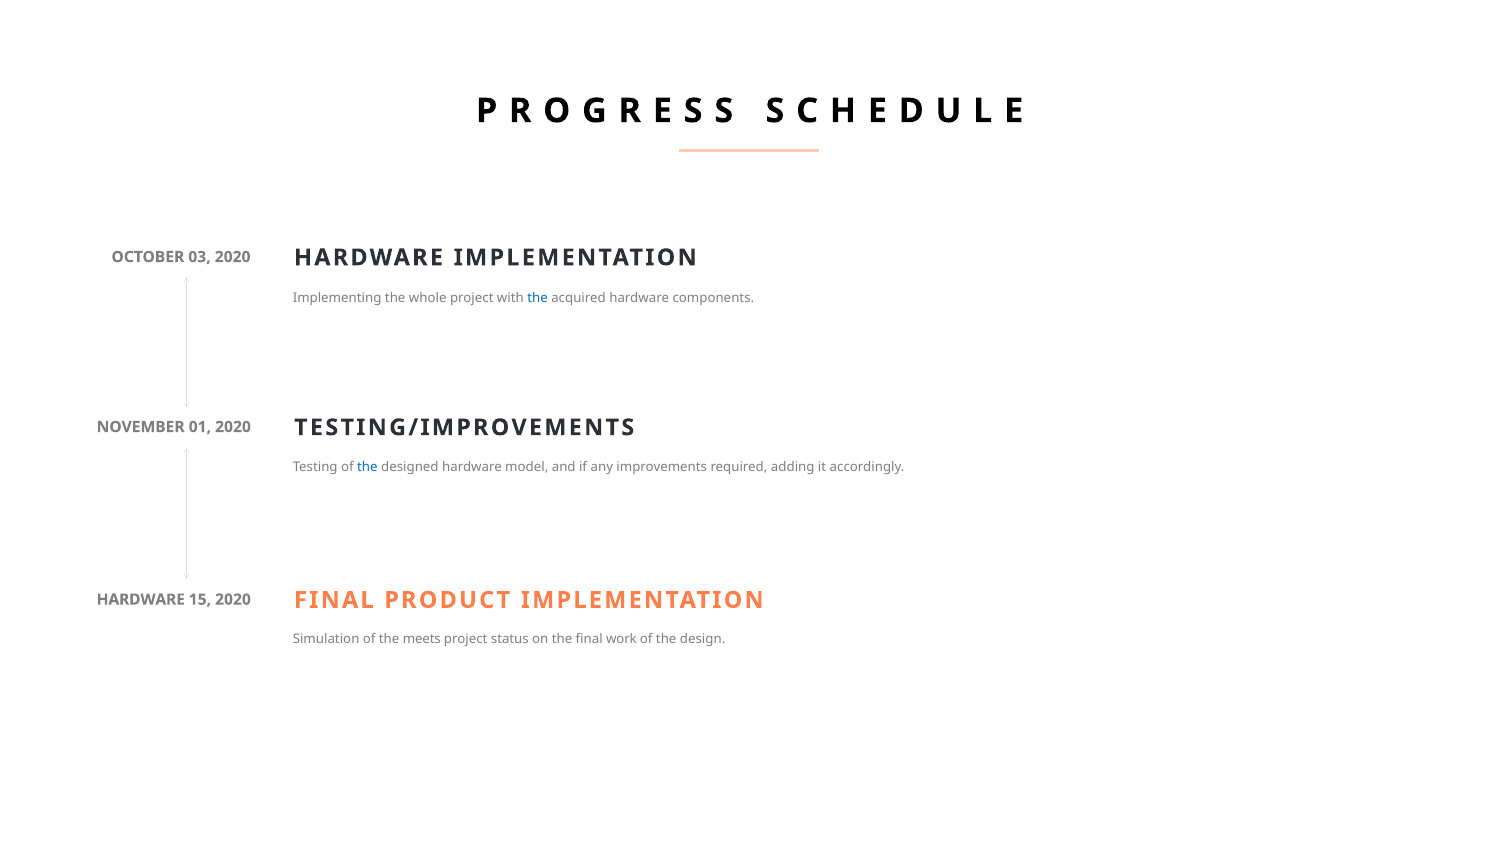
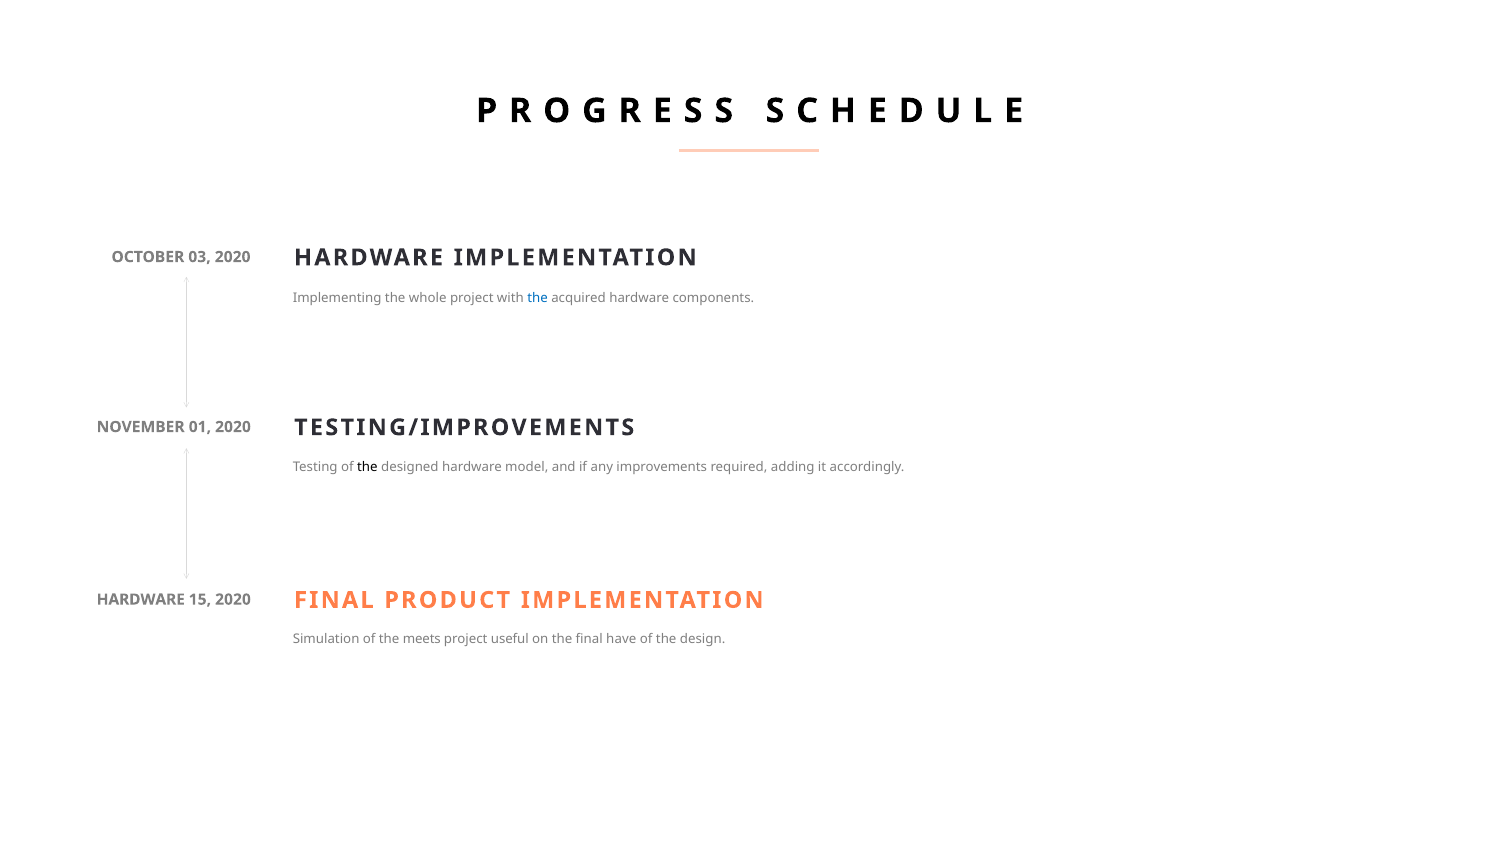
the colour: blue -> black (367, 467)
status: status -> useful (510, 639)
work: work -> have (621, 639)
